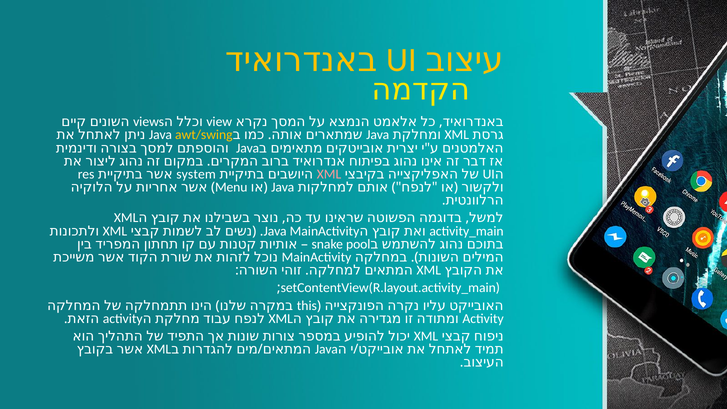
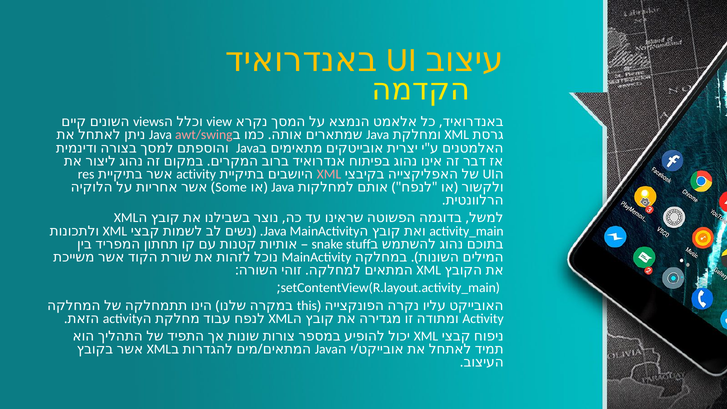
awt/swing colour: yellow -> pink (204, 135)
system: system -> activity (196, 174)
Menu: Menu -> Some (231, 187)
pool: pool -> stuff (358, 244)
